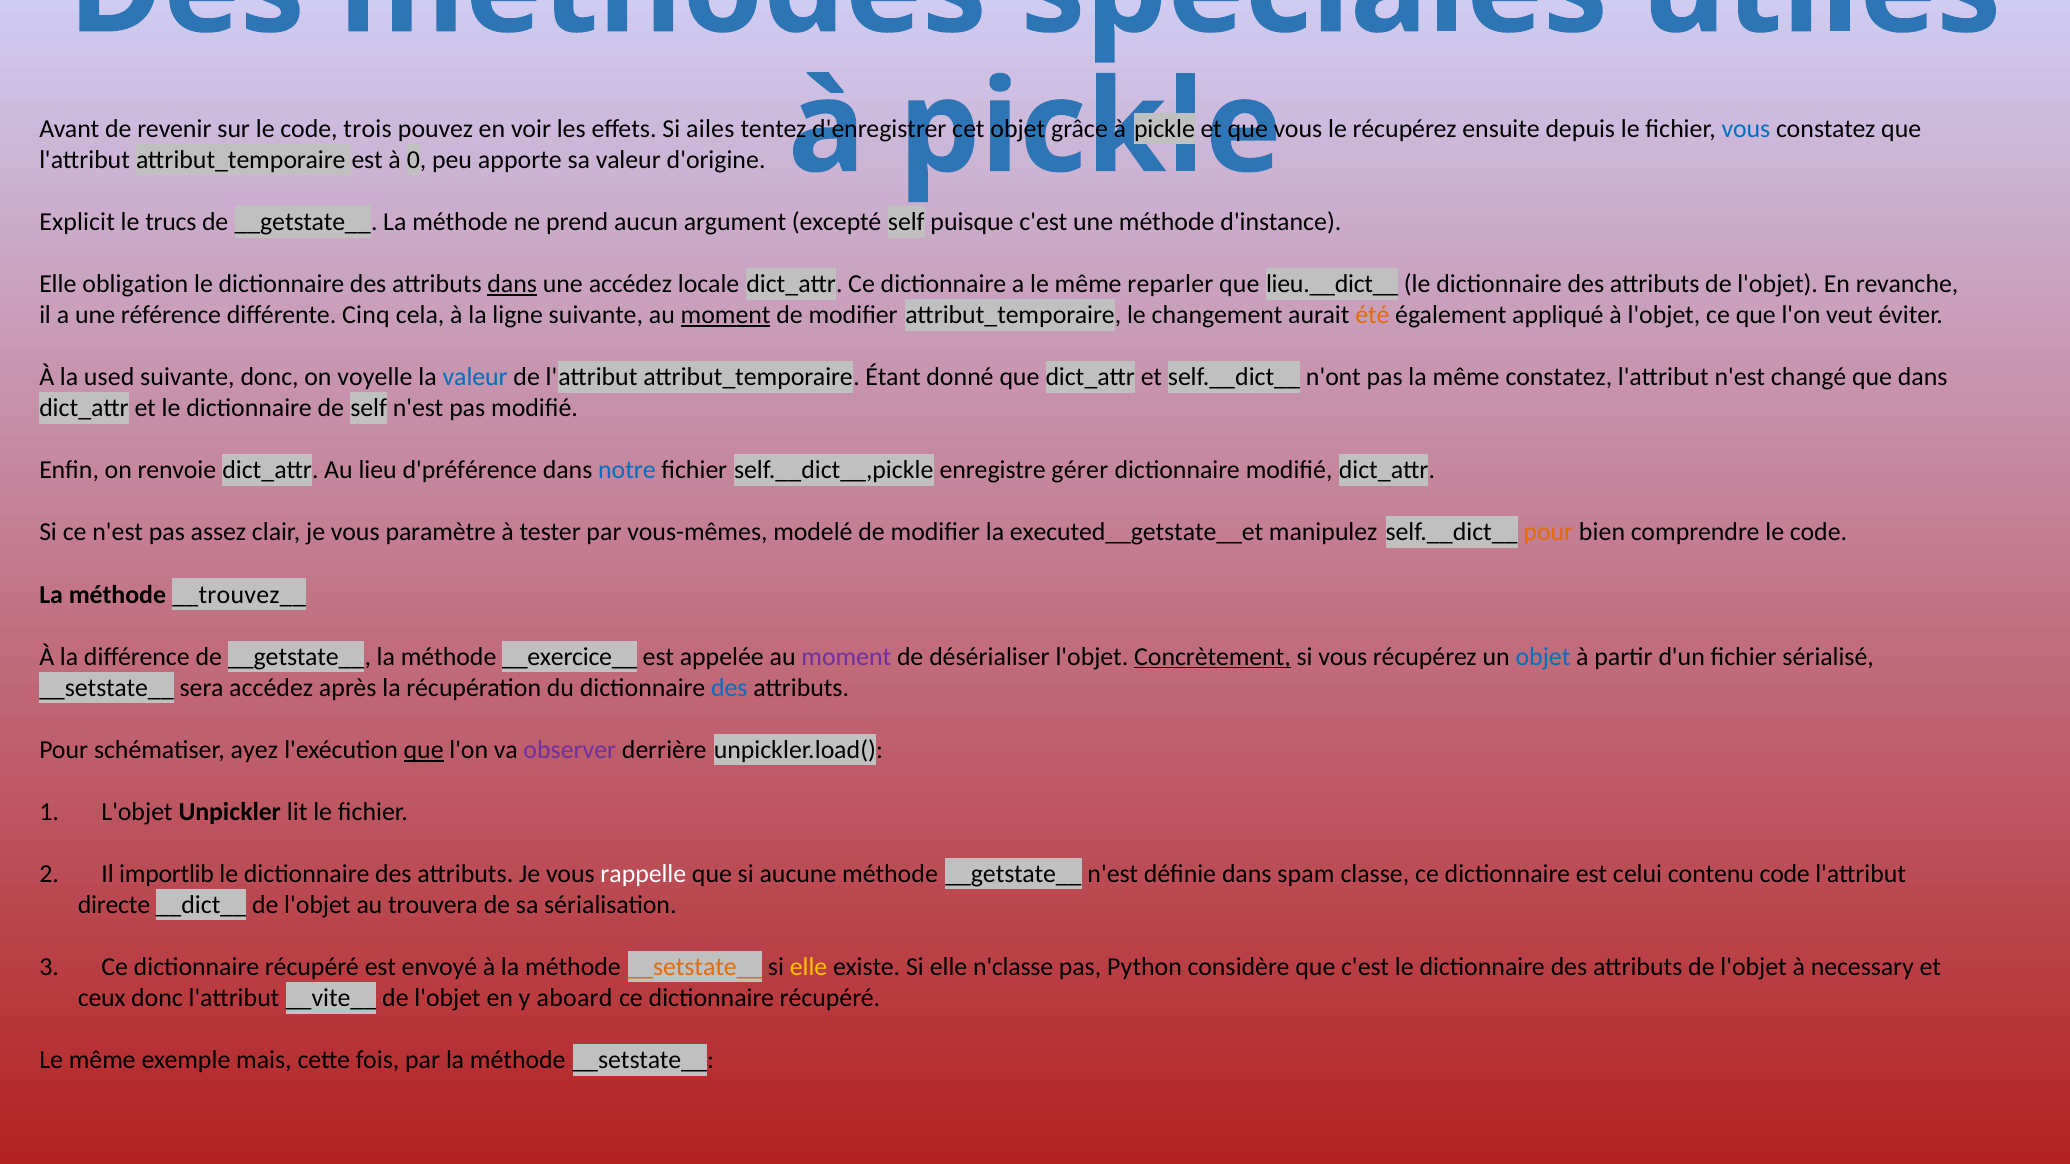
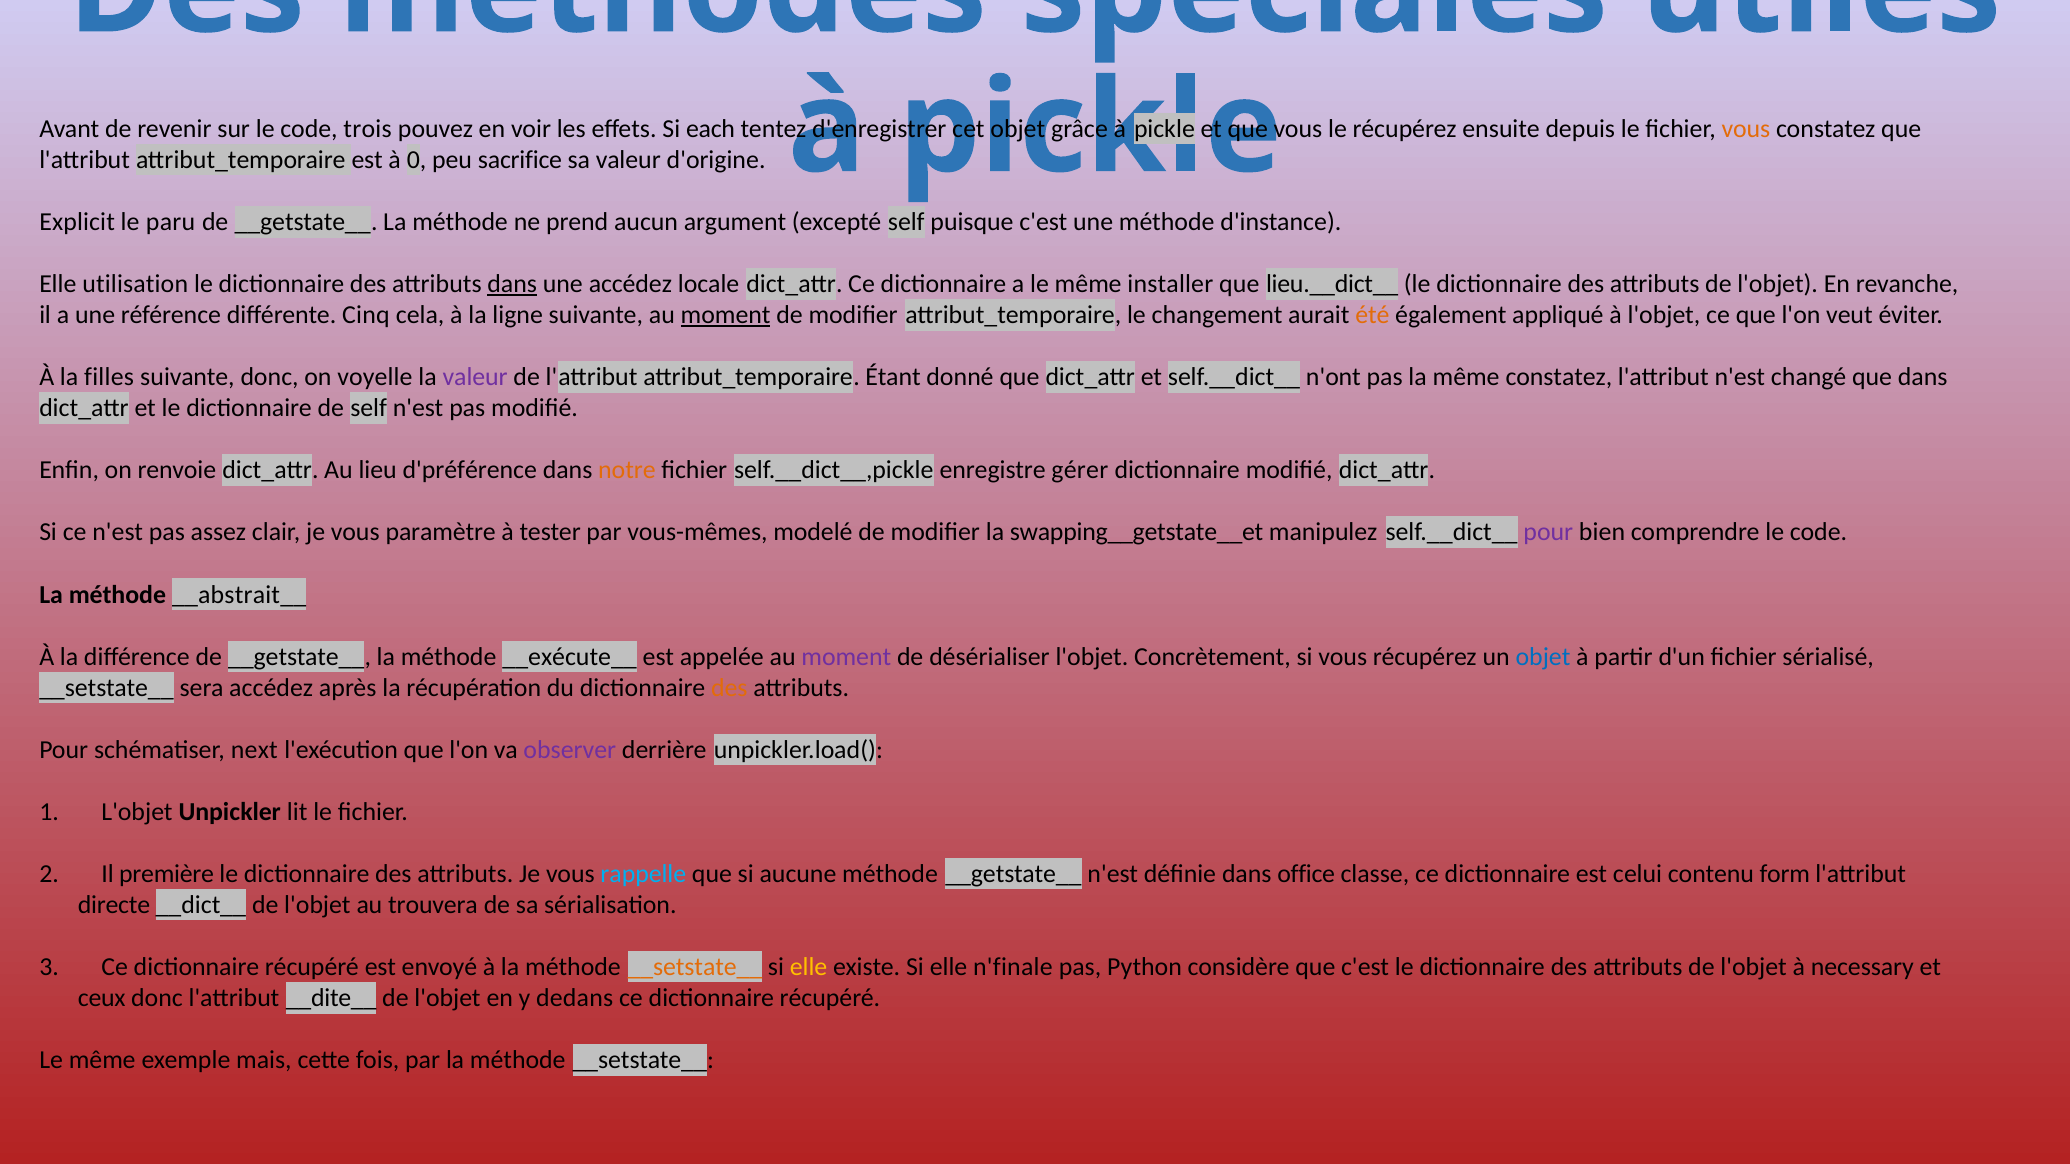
ailes: ailes -> each (711, 129)
vous colour: blue -> orange (1746, 129)
apporte: apporte -> sacrifice (520, 160)
trucs: trucs -> paru (171, 222)
obligation: obligation -> utilisation (135, 284)
reparler: reparler -> installer (1170, 284)
used: used -> filles (109, 377)
valeur colour: blue -> purple (475, 377)
notre colour: blue -> orange (627, 470)
executed__getstate__et: executed__getstate__et -> swapping__getstate__et (1137, 533)
pour colour: orange -> purple (1548, 533)
__trouvez__: __trouvez__ -> __abstrait__ (239, 595)
__exercice__: __exercice__ -> __exécute__ (570, 657)
Concrètement underline: present -> none (1212, 657)
des colour: blue -> orange (729, 688)
ayez: ayez -> next (254, 750)
que underline: present -> none (424, 750)
importlib: importlib -> première (167, 874)
rappelle colour: white -> light blue (643, 874)
spam: spam -> office (1306, 874)
contenu code: code -> form (1785, 874)
n'classe: n'classe -> n'finale (1013, 967)
__vite__: __vite__ -> __dite__ (331, 998)
aboard: aboard -> dedans (575, 998)
